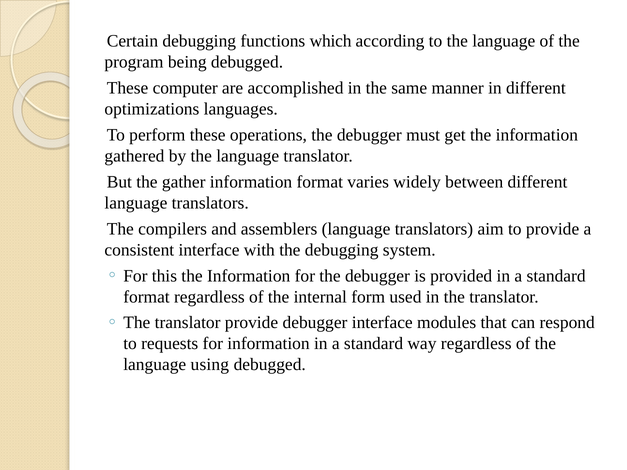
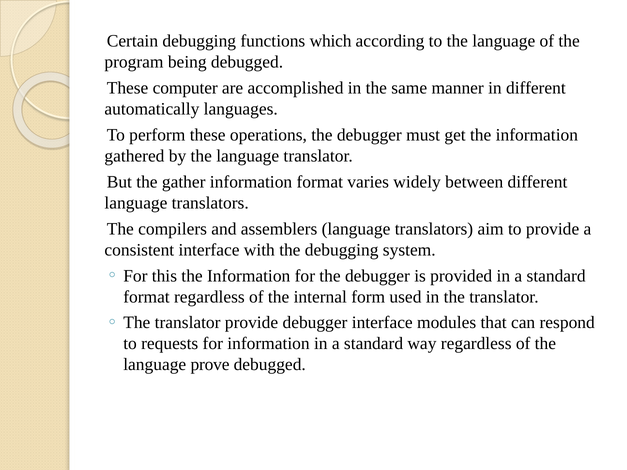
optimizations: optimizations -> automatically (152, 109)
using: using -> prove (210, 365)
